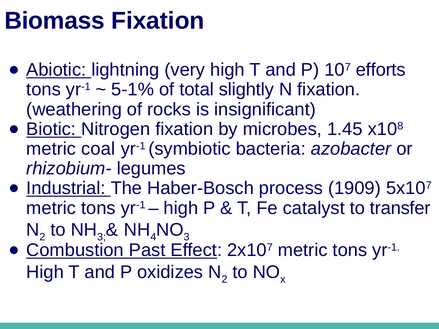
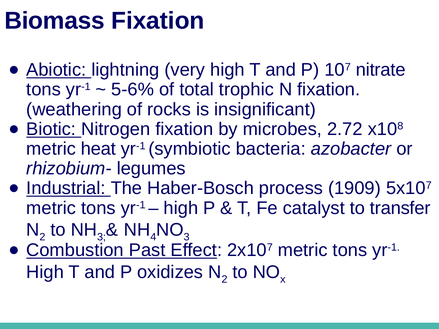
efforts: efforts -> nitrate (381, 70)
5-1%: 5-1% -> 5-6% (133, 90)
slightly: slightly -> trophic (246, 90)
1.45: 1.45 -> 2.72 (345, 129)
coal: coal -> heat (98, 149)
